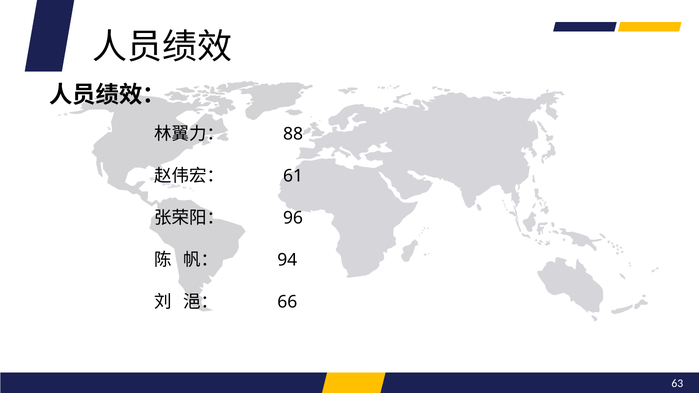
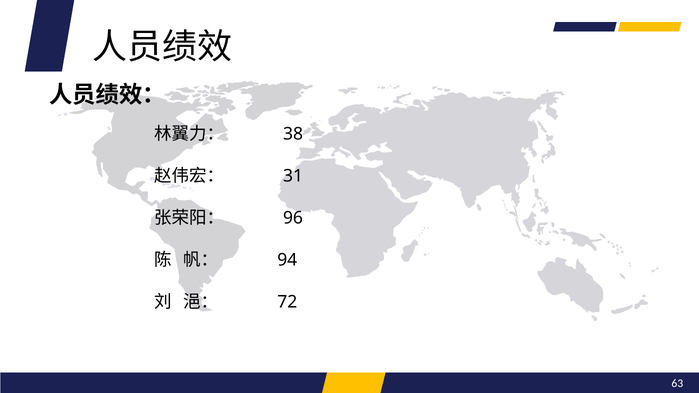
88: 88 -> 38 (293, 134)
61: 61 -> 31 (293, 176)
66: 66 -> 72 (287, 302)
